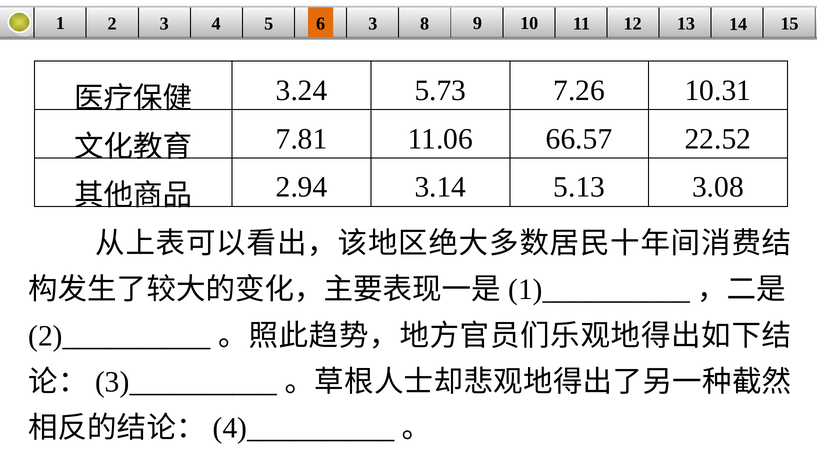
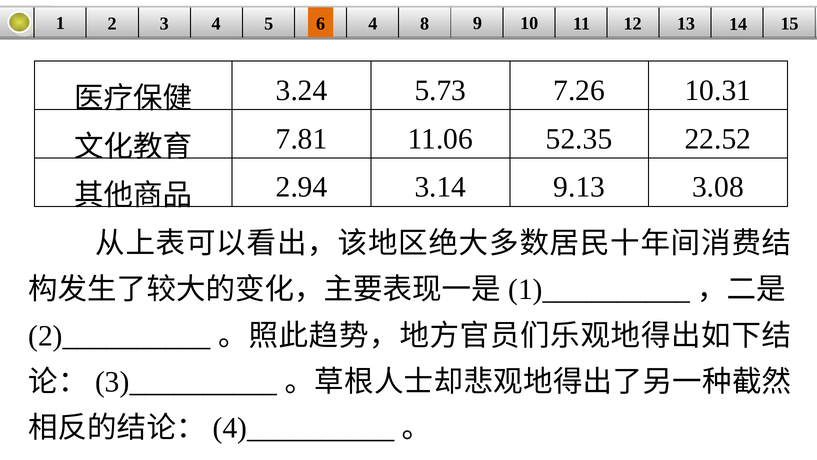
6 3: 3 -> 4 (373, 24)
66.57: 66.57 -> 52.35 (579, 139)
5.13: 5.13 -> 9.13 (579, 187)
